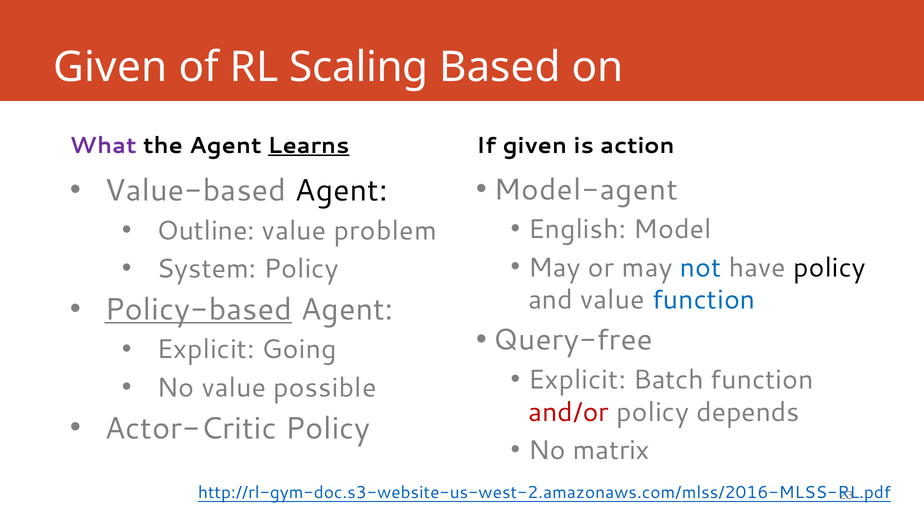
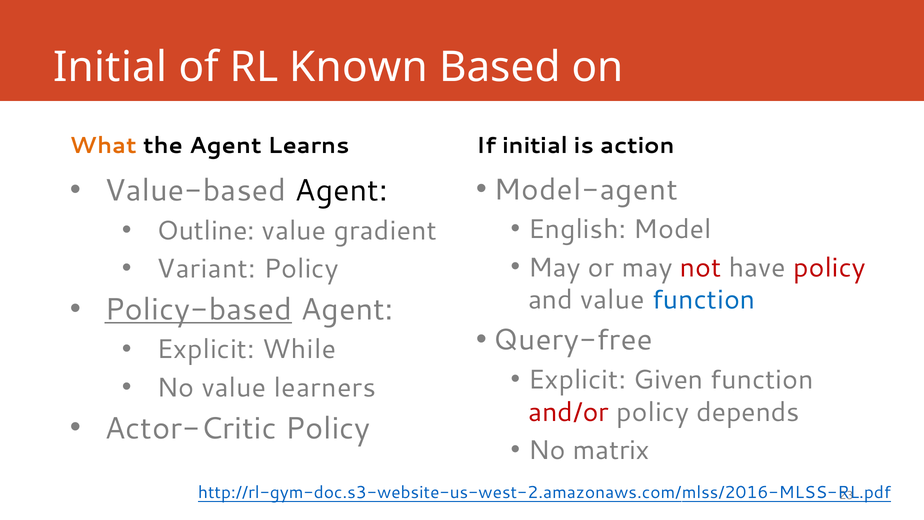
Given: Given -> Initial (110, 67)
Scaling: Scaling -> Known (359, 67)
What colour: purple -> orange (103, 145)
Learns underline: present -> none (309, 145)
If given: given -> initial (535, 145)
problem: problem -> gradient (385, 231)
not colour: blue -> red (701, 268)
policy colour: black -> red (830, 268)
System: System -> Variant (206, 269)
Going: Going -> While (299, 349)
Batch: Batch -> Given (668, 380)
possible: possible -> learners (325, 387)
